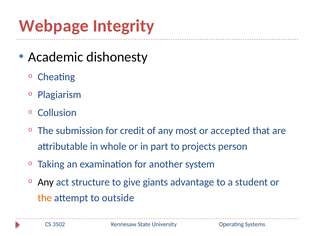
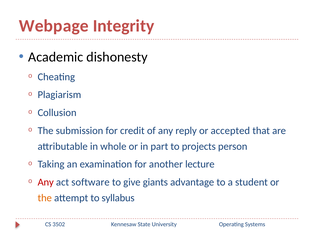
most: most -> reply (186, 130)
system: system -> lecture (200, 164)
Any colour: black -> red (46, 182)
structure: structure -> software (90, 182)
outside: outside -> syllabus (118, 197)
